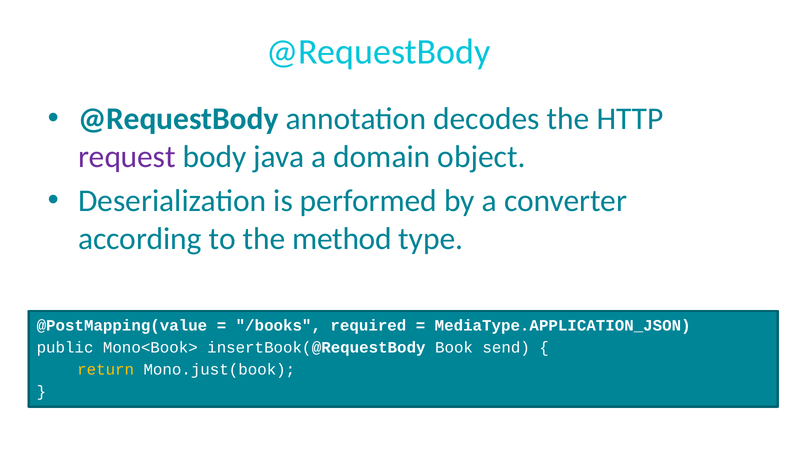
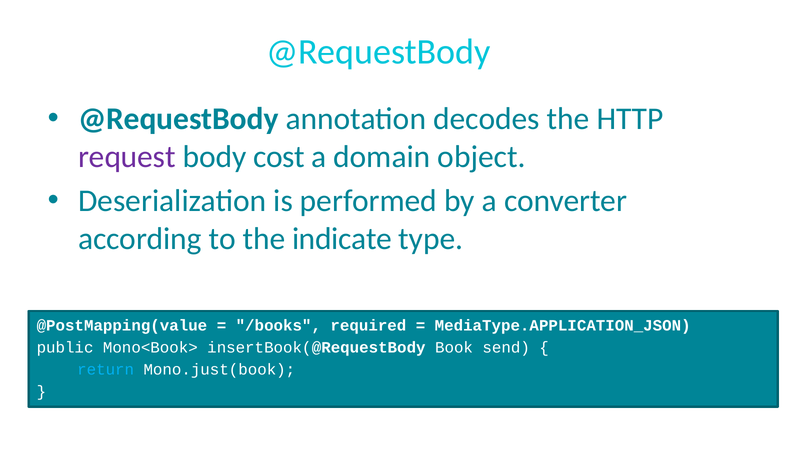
java: java -> cost (279, 157)
method: method -> indicate (342, 239)
return colour: yellow -> light blue (106, 370)
